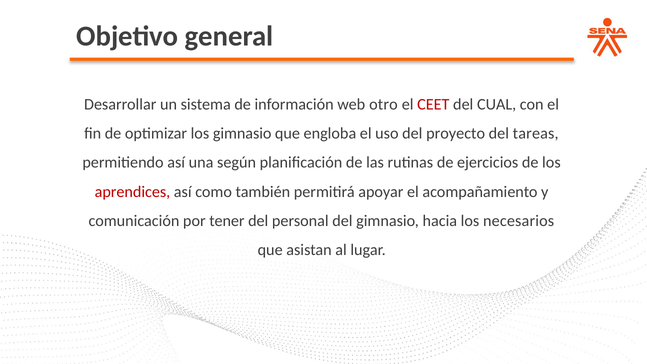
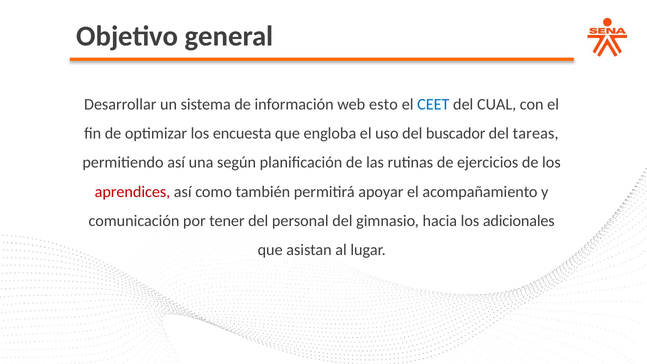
otro: otro -> esto (383, 104)
CEET colour: red -> blue (433, 104)
los gimnasio: gimnasio -> encuesta (242, 133)
proyecto: proyecto -> buscador (456, 133)
necesarios: necesarios -> adicionales (519, 221)
